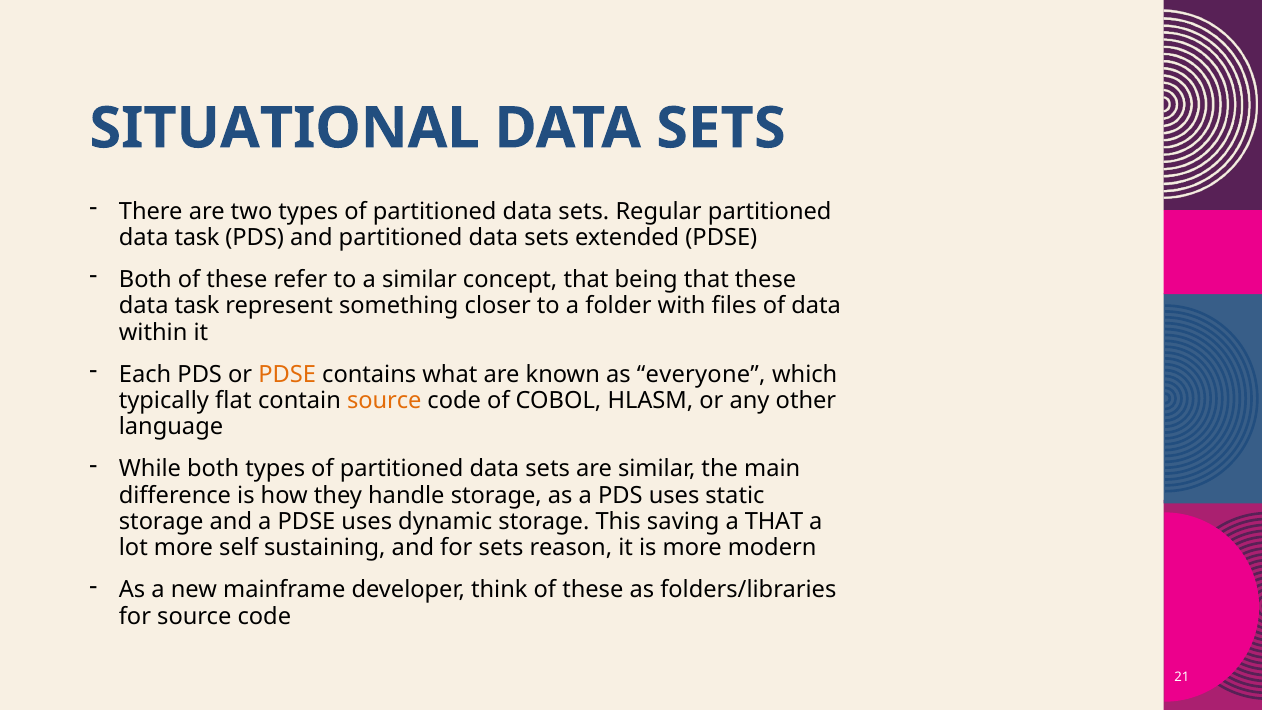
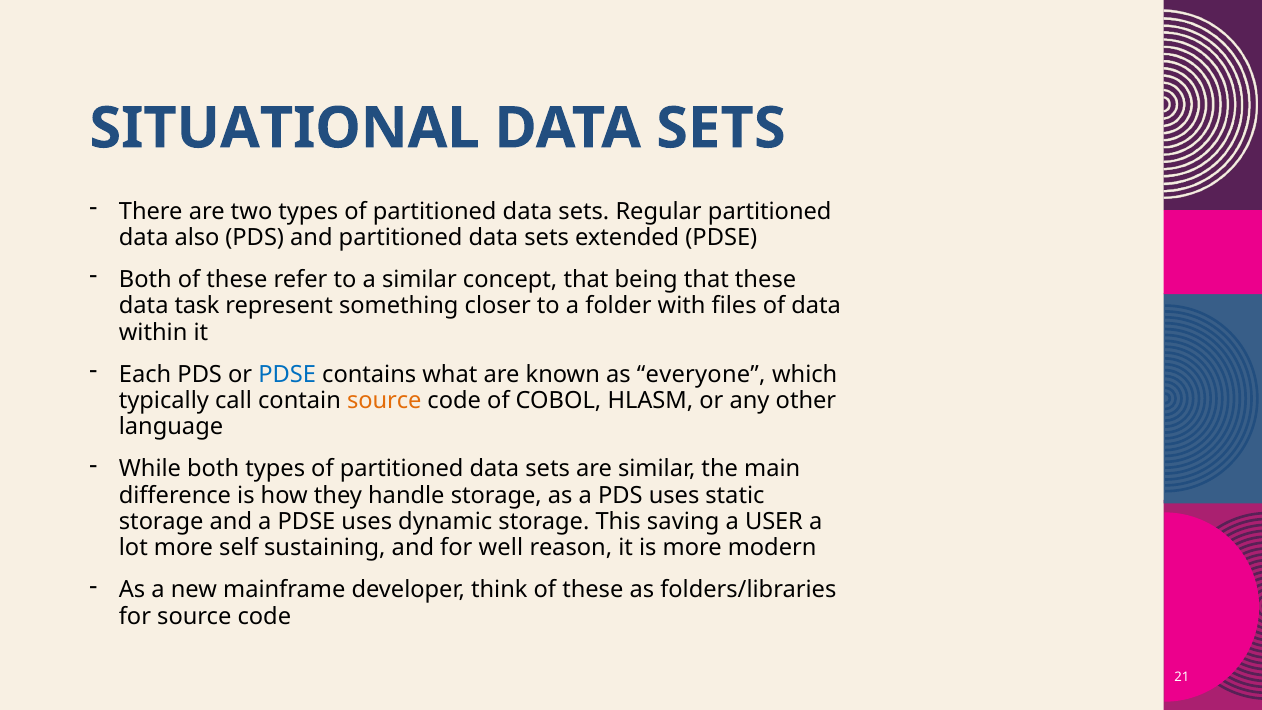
task: task -> also (197, 238)
PDSE colour: orange -> blue (287, 374)
flat: flat -> call (234, 401)
a THAT: THAT -> USER (774, 522)
for sets: sets -> well (501, 548)
